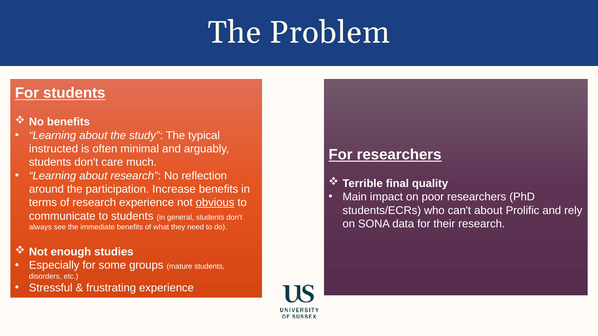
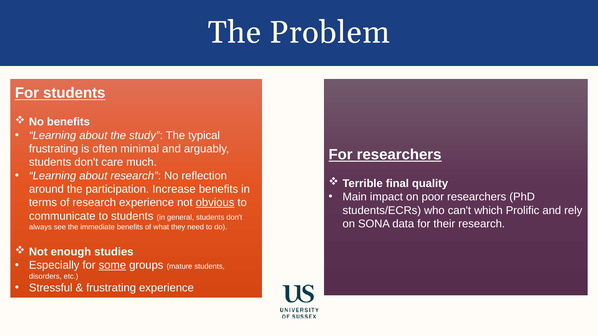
instructed: instructed -> frustrating (54, 149)
can't about: about -> which (488, 211)
some underline: none -> present (112, 266)
